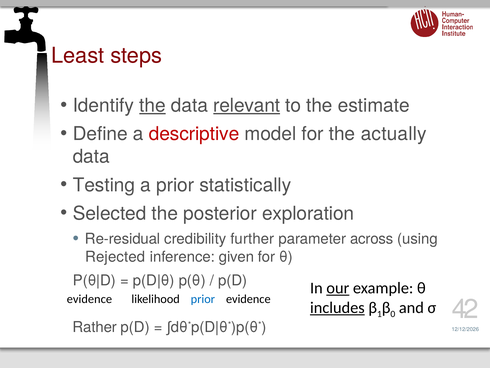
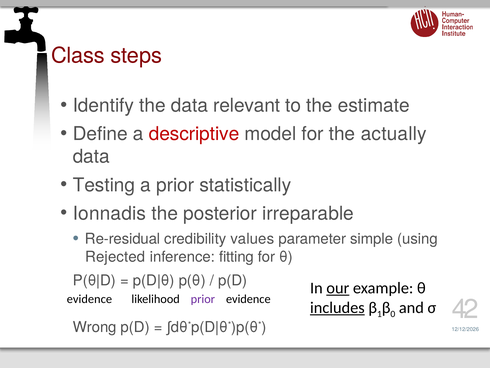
Least: Least -> Class (78, 56)
the underline: present -> none (152, 105)
relevant underline: present -> none (247, 105)
Selected: Selected -> Ionnadis (109, 213)
exploration: exploration -> irreparable (308, 213)
further: further -> values (252, 239)
across: across -> simple (372, 239)
given: given -> fitting (236, 257)
prior colour: blue -> purple (203, 299)
Rather: Rather -> Wrong (95, 327)
